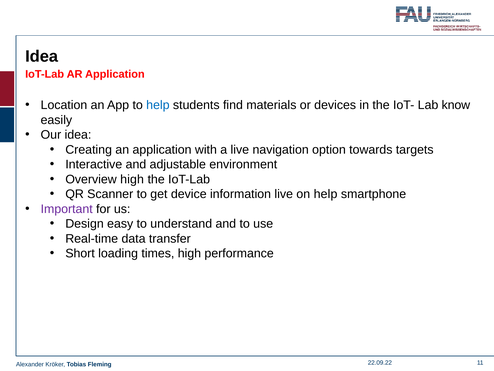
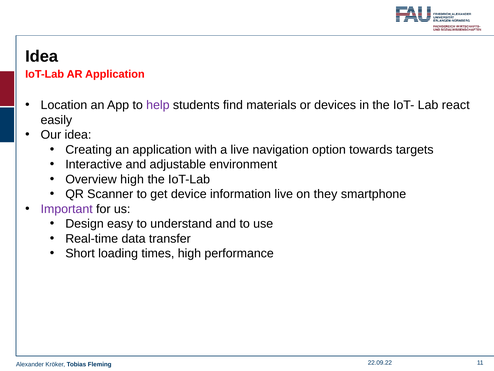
help colour: blue -> purple (158, 105)
know: know -> react (456, 105)
on help: help -> they (326, 194)
